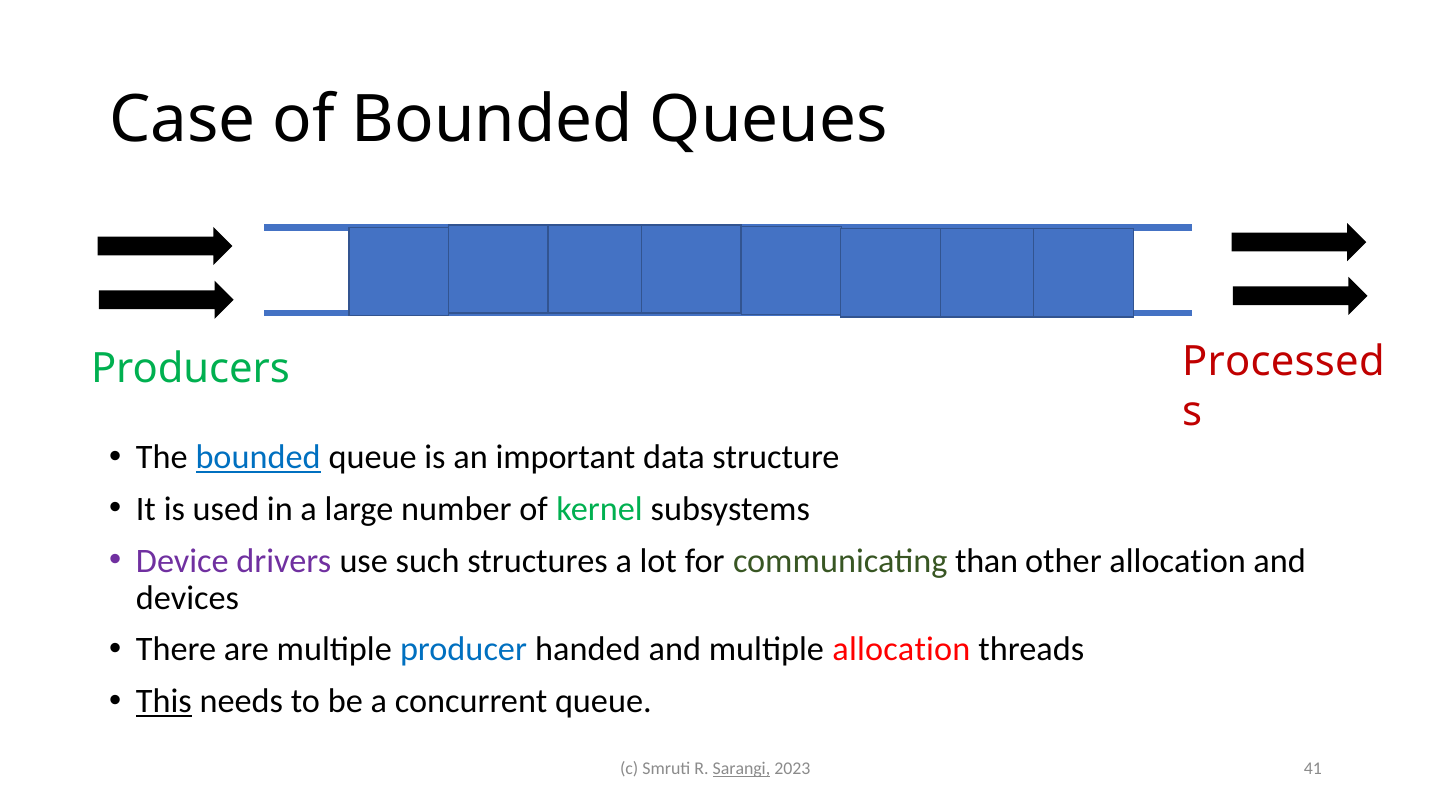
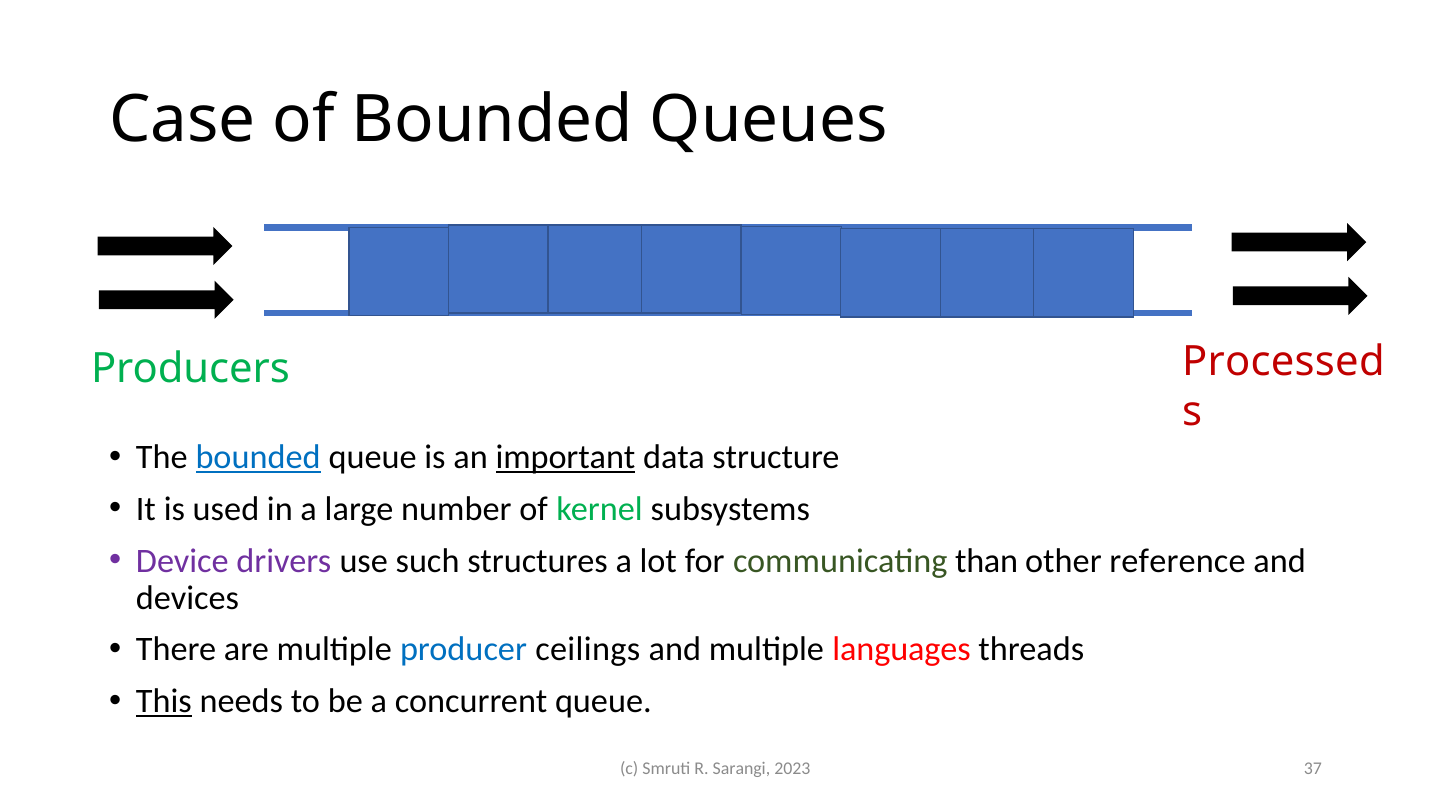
important underline: none -> present (565, 457)
other allocation: allocation -> reference (1178, 561)
handed: handed -> ceilings (588, 650)
multiple allocation: allocation -> languages (902, 650)
Sarangi underline: present -> none (741, 769)
41: 41 -> 37 (1313, 769)
